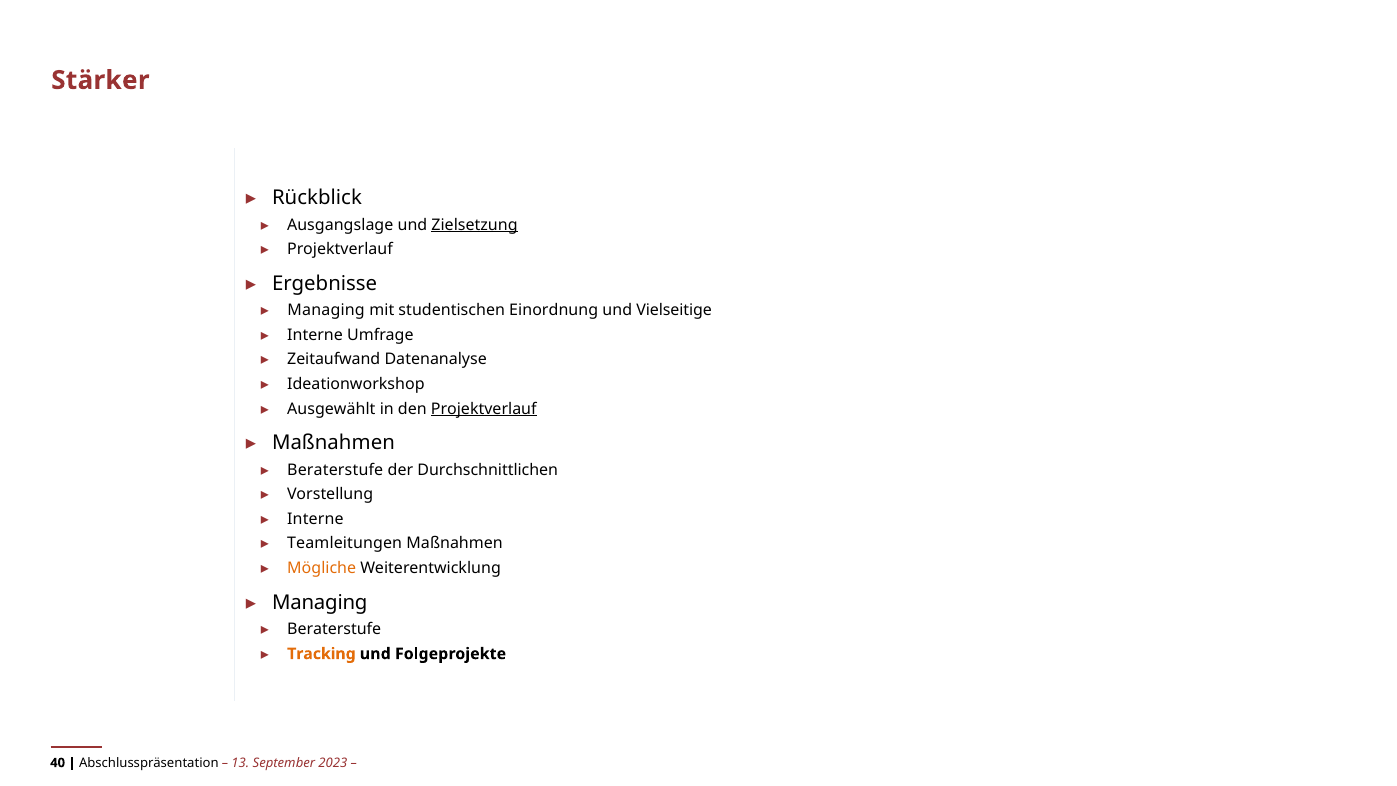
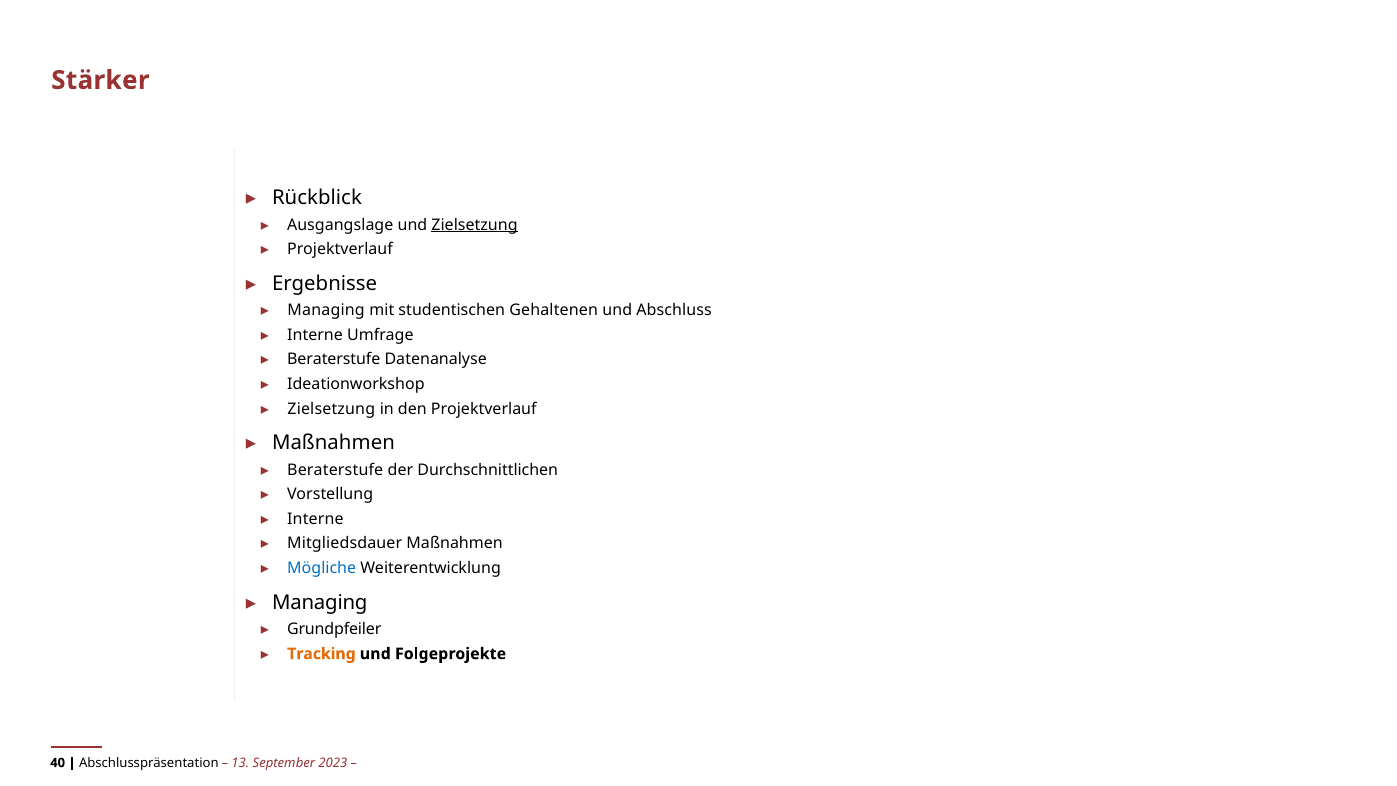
Einordnung: Einordnung -> Gehaltenen (554, 311)
Vielseitige: Vielseitige -> Abschluss (674, 311)
Zeitaufwand: Zeitaufwand -> Beraterstufe (334, 360)
Ausgewählt: Ausgewählt -> Zielsetzung (331, 409)
Projektverlauf underline: present -> none (484, 409)
Teamleitungen: Teamleitungen -> Mitgliedsdauer (345, 543)
Mögliche colour: orange -> blue (322, 568)
Beraterstufe: Beraterstufe -> Grundpfeiler (334, 629)
